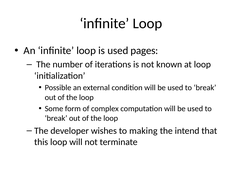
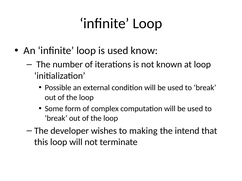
pages: pages -> know (144, 51)
